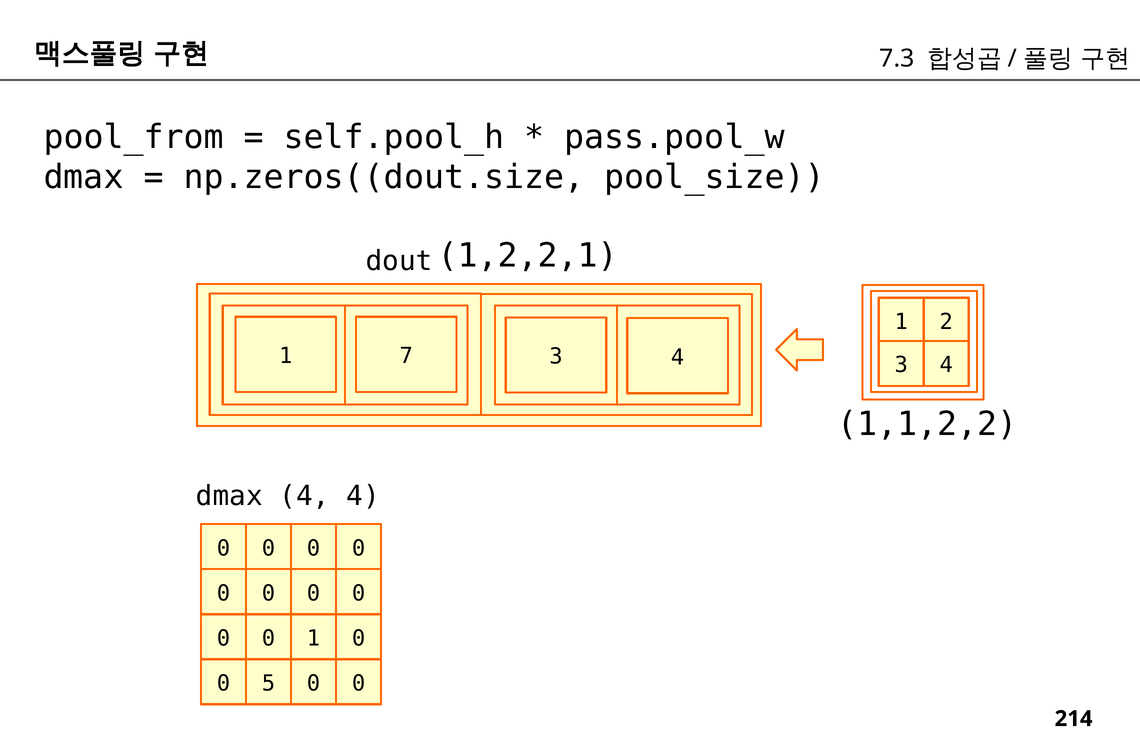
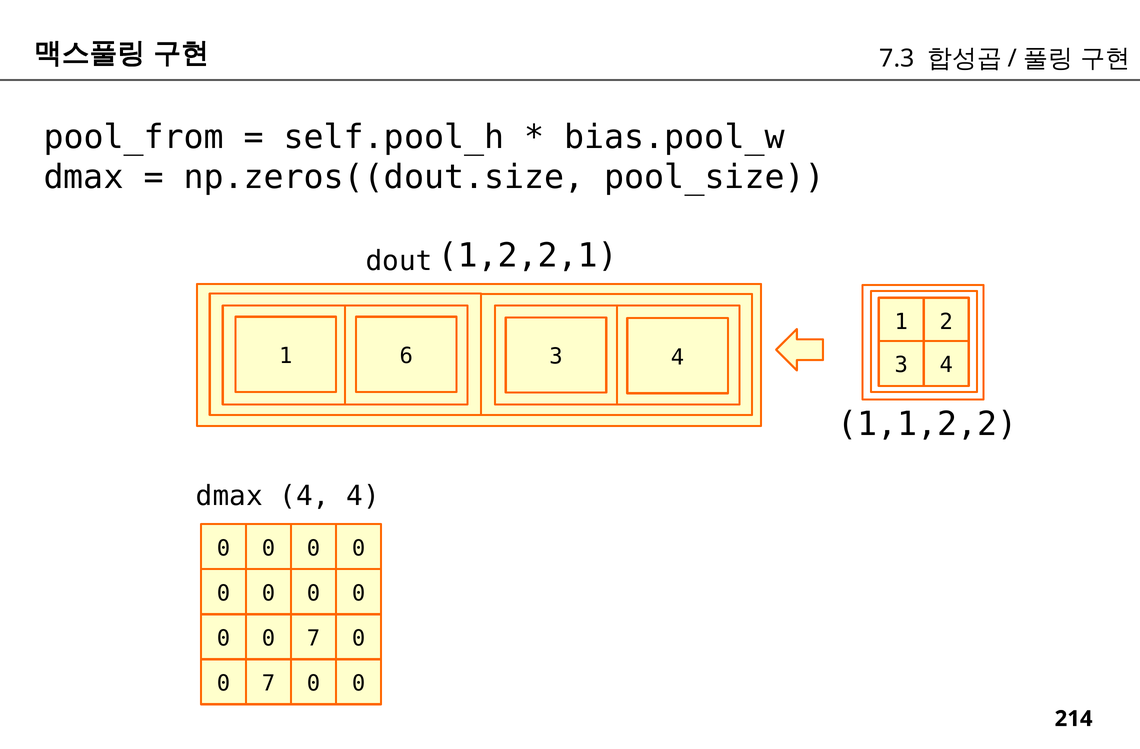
pass.pool_w: pass.pool_w -> bias.pool_w (674, 137)
7: 7 -> 6 (406, 356)
1: 1 -> 7 (314, 638)
5: 5 -> 7 (269, 683)
